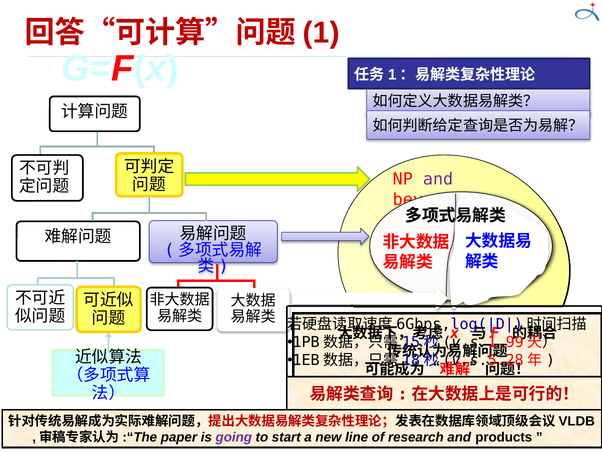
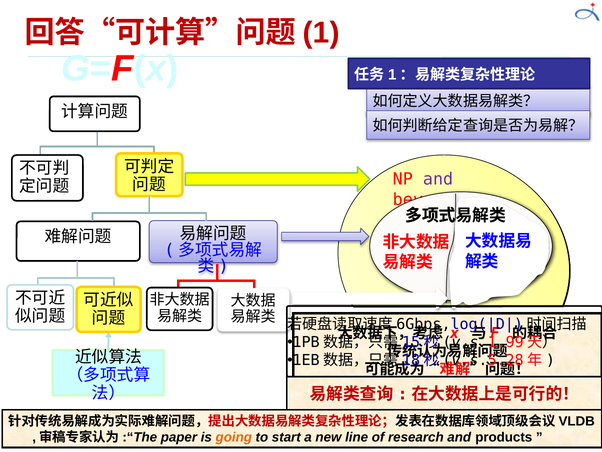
going colour: purple -> orange (234, 437)
